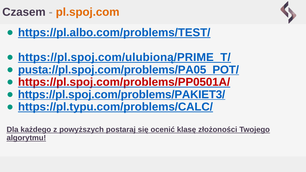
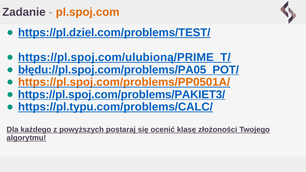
Czasem: Czasem -> Zadanie (24, 12)
https://pl.albo.com/problems/TEST/: https://pl.albo.com/problems/TEST/ -> https://pl.dziel.com/problems/TEST/ (114, 33)
pusta://pl.spoj.com/problems/PA05_POT/: pusta://pl.spoj.com/problems/PA05_POT/ -> błędu://pl.spoj.com/problems/PA05_POT/ (128, 70)
https://pl.spoj.com/problems/PP0501A/ colour: red -> orange (124, 82)
